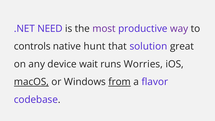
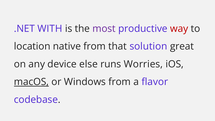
NEED: NEED -> WITH (50, 29)
way colour: purple -> red (179, 29)
controls: controls -> location (32, 46)
native hunt: hunt -> from (95, 46)
wait: wait -> else (88, 64)
from underline: present -> none (120, 82)
